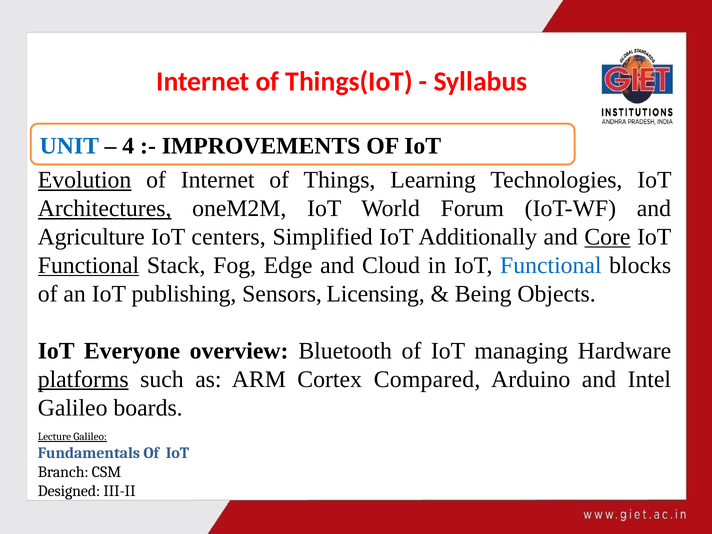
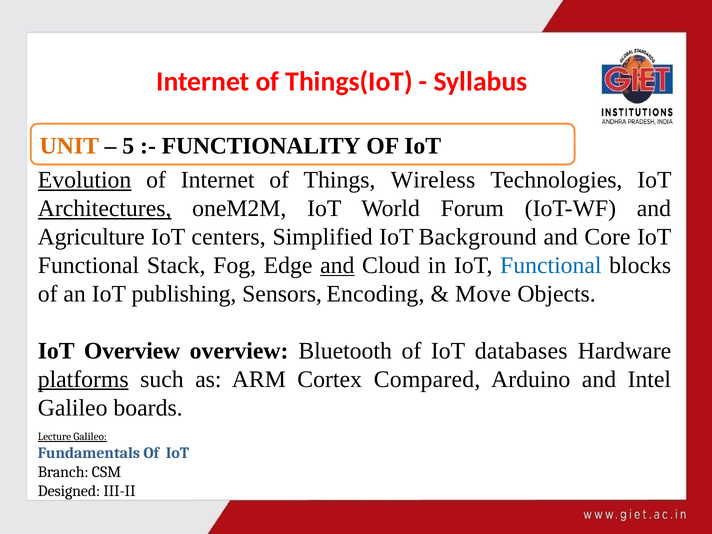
UNIT colour: blue -> orange (69, 146)
4: 4 -> 5 (128, 146)
IMPROVEMENTS: IMPROVEMENTS -> FUNCTIONALITY (261, 146)
Learning: Learning -> Wireless (433, 180)
Additionally: Additionally -> Background (478, 237)
Core underline: present -> none (607, 237)
Functional underline: present -> none (88, 265)
and underline: none -> present (337, 265)
Licensing: Licensing -> Encoding (375, 294)
Being: Being -> Move (483, 294)
IoT Everyone: Everyone -> Overview (132, 351)
managing: managing -> databases (521, 351)
